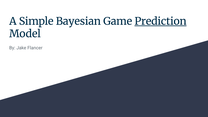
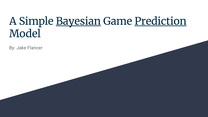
Bayesian underline: none -> present (78, 21)
